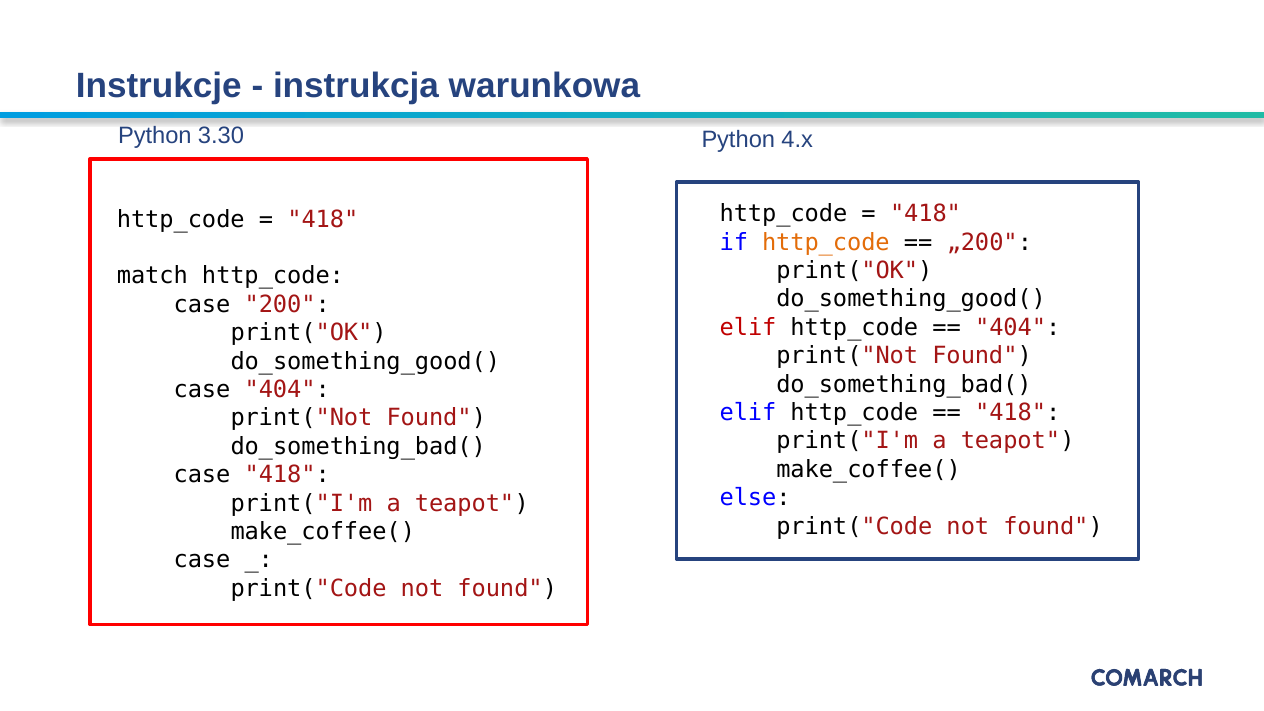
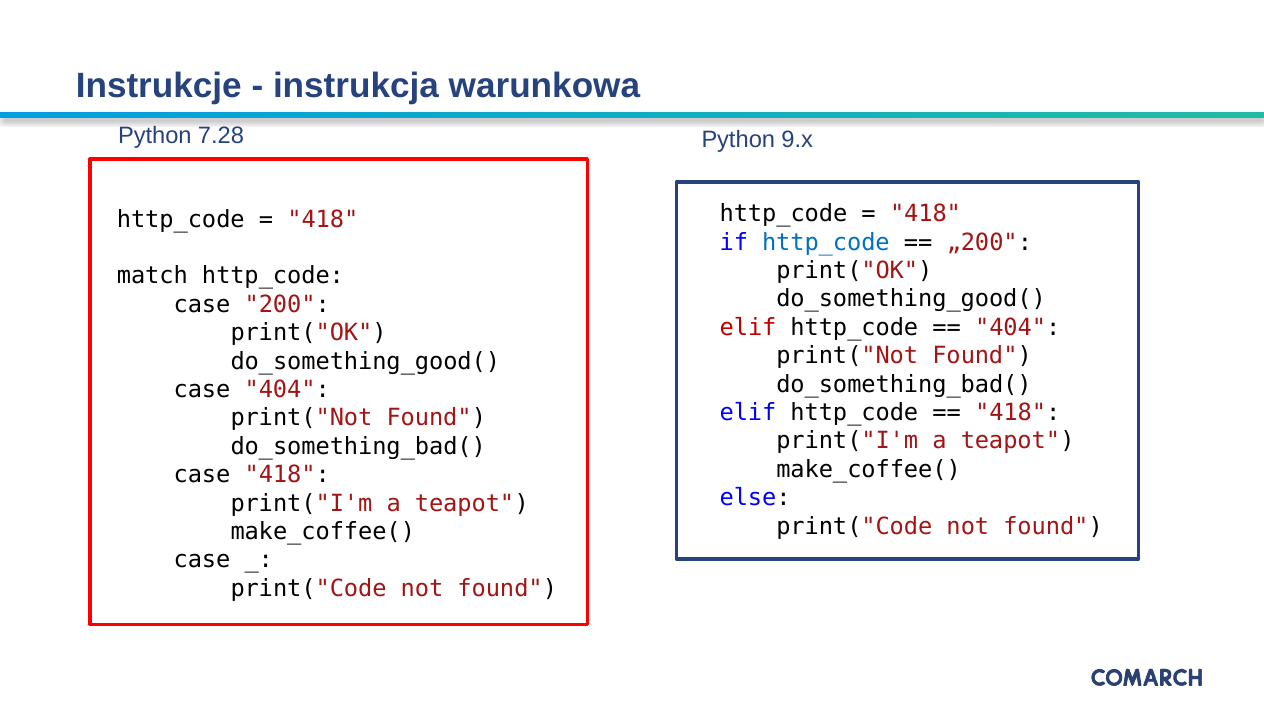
3.30: 3.30 -> 7.28 (221, 136)
4.x: 4.x -> 9.x (797, 140)
http_code colour: orange -> blue (826, 242)
